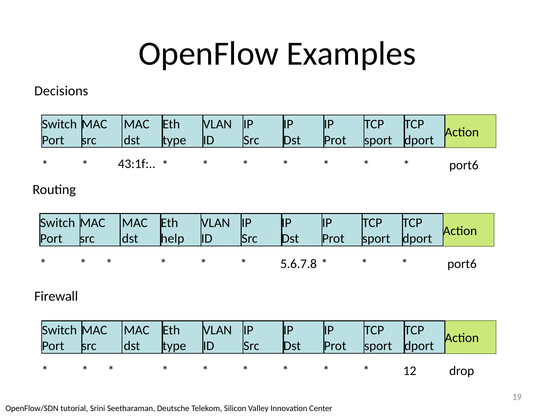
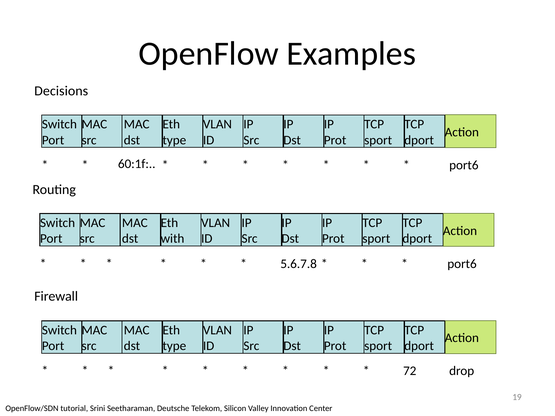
43:1f: 43:1f -> 60:1f (137, 164)
help: help -> with (173, 239)
12: 12 -> 72 (410, 371)
